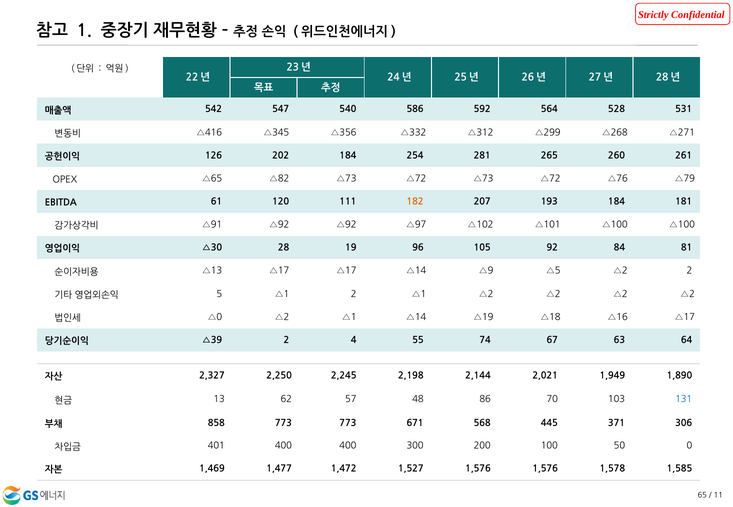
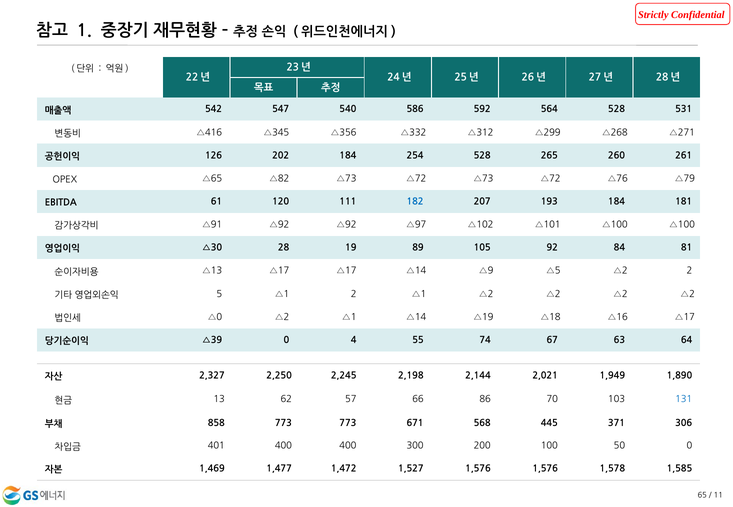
254 281: 281 -> 528 (482, 156)
182 colour: orange -> blue (415, 202)
96: 96 -> 89 (418, 248)
△39 2: 2 -> 0 (286, 340)
48: 48 -> 66 (418, 400)
